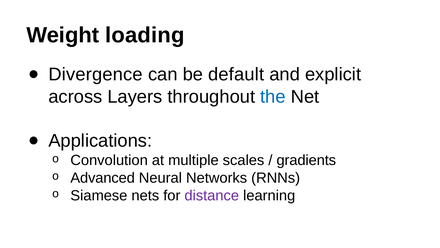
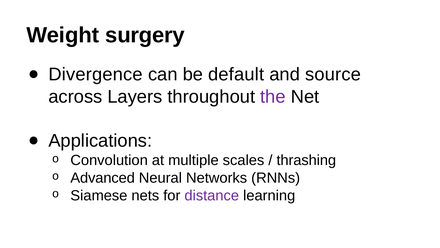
loading: loading -> surgery (145, 35)
explicit: explicit -> source (333, 74)
the colour: blue -> purple (273, 96)
gradients: gradients -> thrashing (306, 160)
